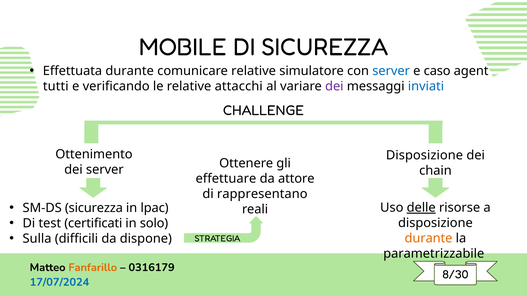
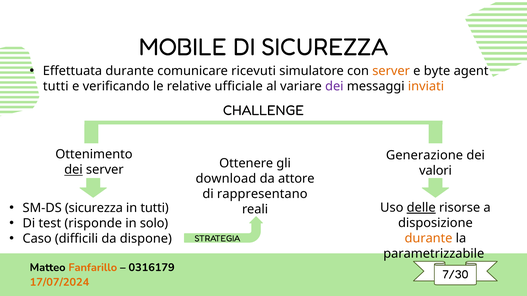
comunicare relative: relative -> ricevuti (254, 71)
server colour: blue -> orange (391, 71)
caso: caso -> byte (437, 71)
attacchi: attacchi -> ufficiale (239, 86)
inviati colour: blue -> orange (426, 86)
Disposizione: Disposizione -> Generazione (424, 155)
dei underline: none -> present (73, 170)
chain: chain -> valori (435, 171)
effettuare: effettuare -> download (226, 179)
in lpac: lpac -> tutti (155, 208)
certificati: certificati -> risponde (93, 224)
Sulla: Sulla -> Caso (37, 239)
8/30: 8/30 -> 7/30 (455, 275)
17/07/2024 colour: blue -> orange (59, 283)
